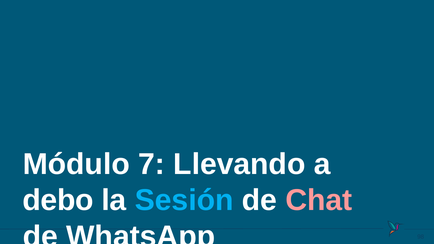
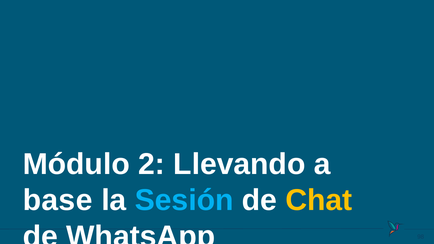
7: 7 -> 2 (152, 164)
debo: debo -> base (58, 200)
Chat colour: pink -> yellow (319, 200)
